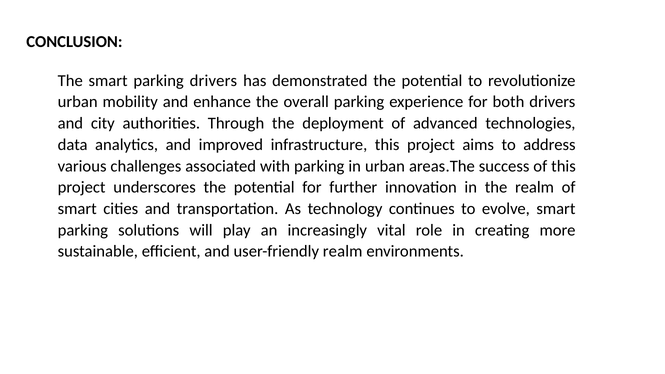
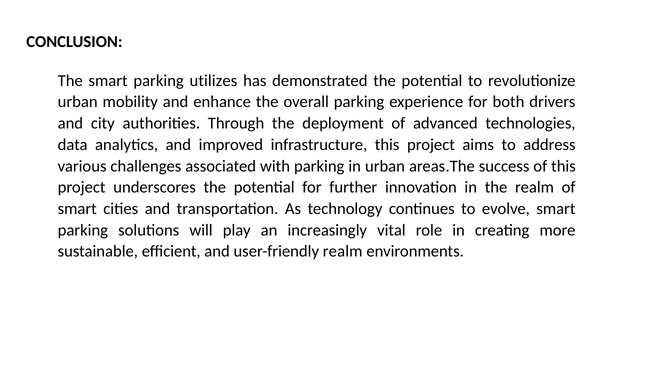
parking drivers: drivers -> utilizes (213, 81)
